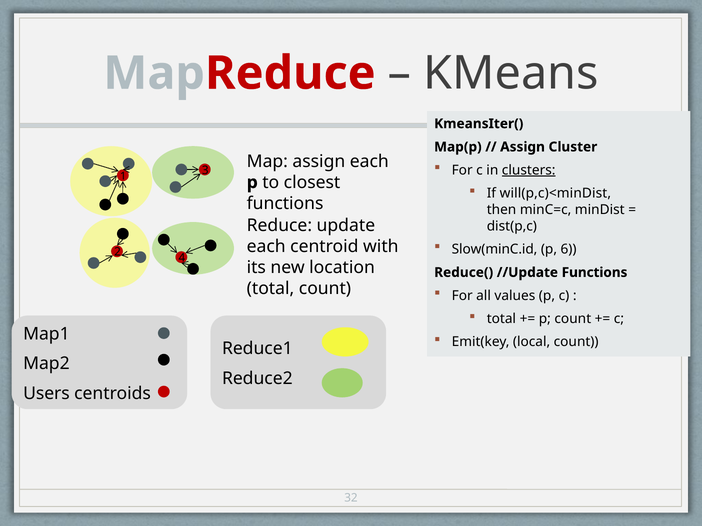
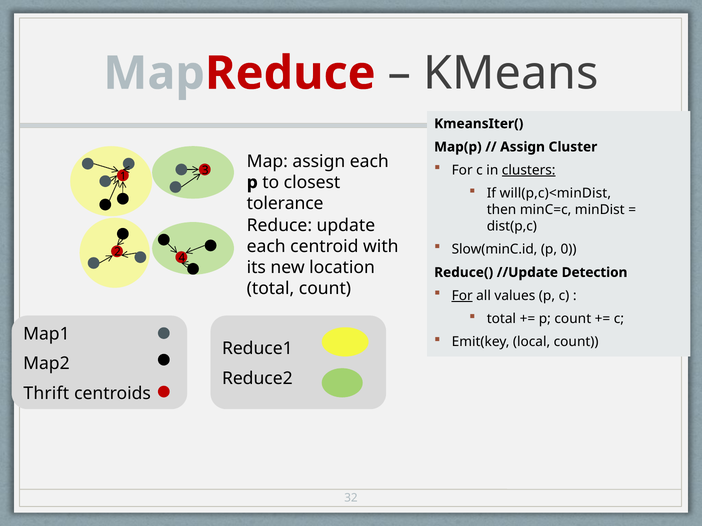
functions: functions -> tolerance (285, 204)
6: 6 -> 0 (569, 249)
//Update Functions: Functions -> Detection (595, 273)
For underline: none -> present (462, 296)
Users: Users -> Thrift (46, 394)
